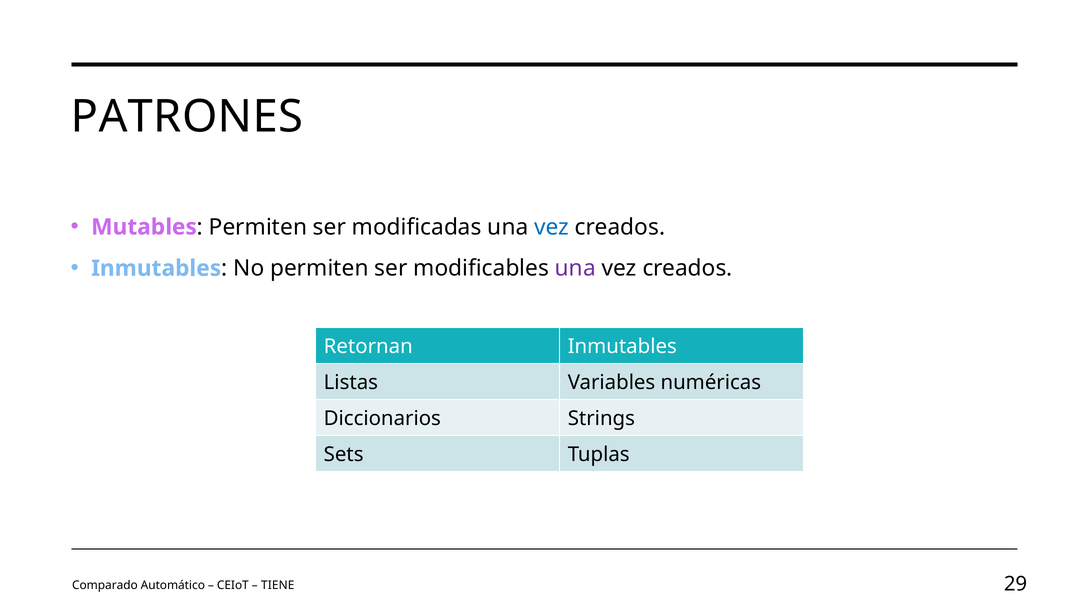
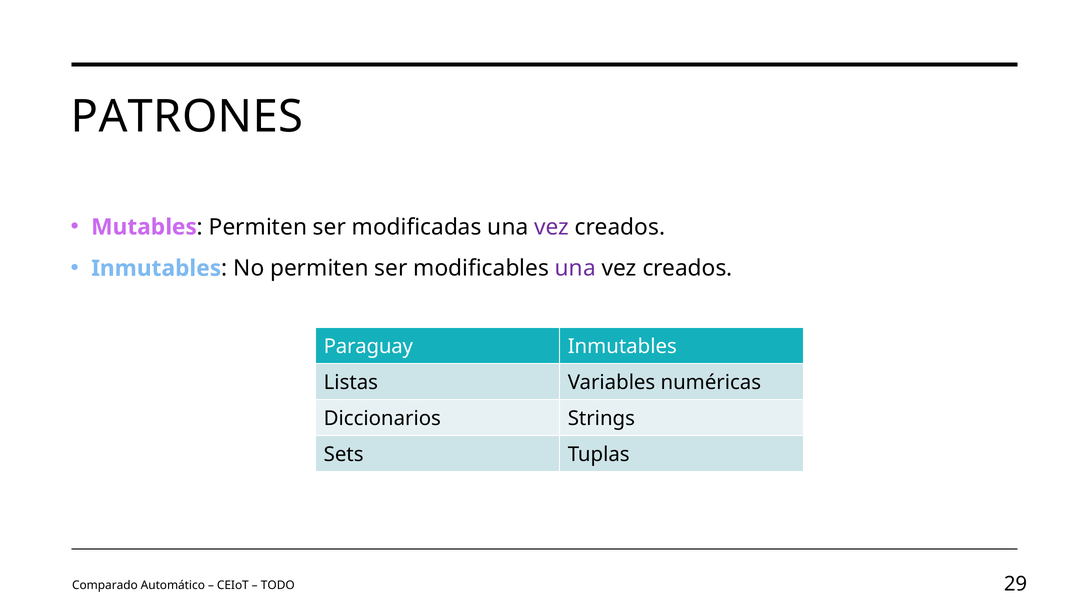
vez colour: blue -> purple (552, 227)
Retornan: Retornan -> Paraguay (368, 346)
TIENE: TIENE -> TODO (278, 585)
